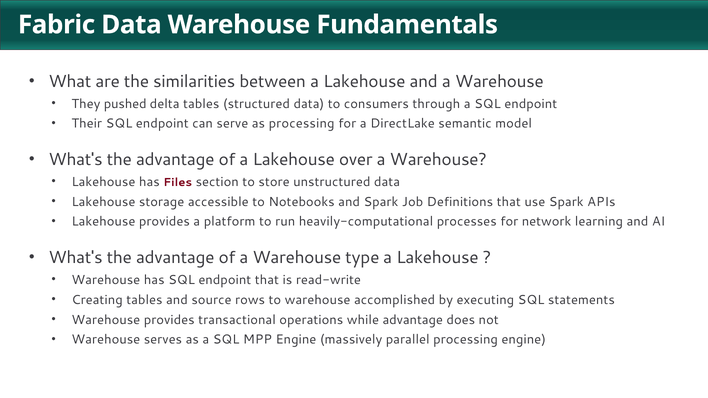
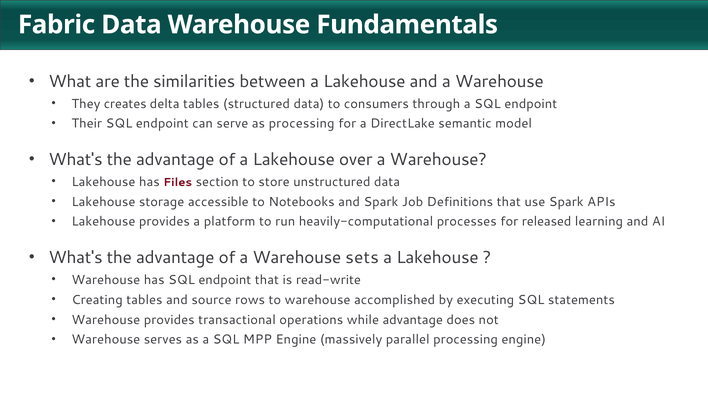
pushed: pushed -> creates (125, 104)
network: network -> released (547, 222)
type: type -> sets (362, 258)
